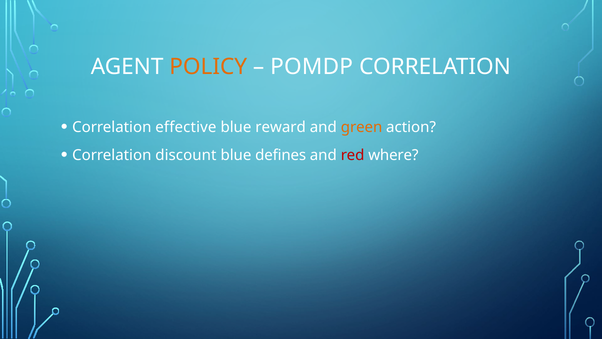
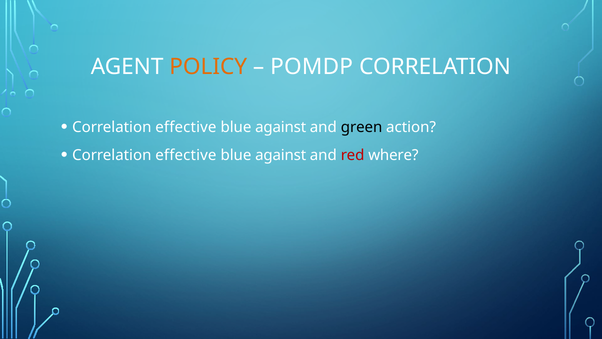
reward: reward -> against (281, 127)
green colour: orange -> black (362, 127)
discount: discount -> effective (186, 155)
defines: defines -> against (281, 155)
